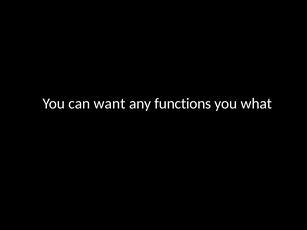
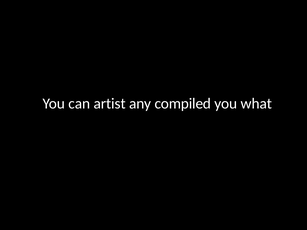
want: want -> artist (110, 104)
functions: functions -> compiled (183, 104)
